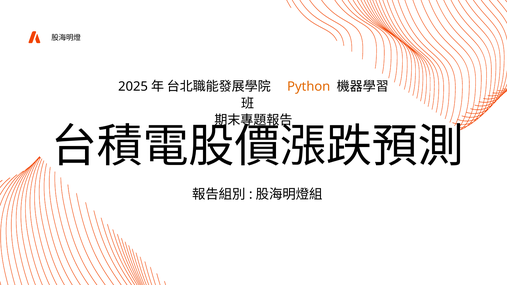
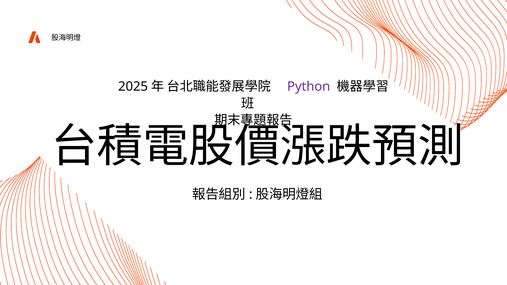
Python colour: orange -> purple (309, 87)
